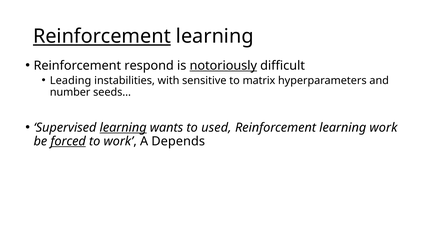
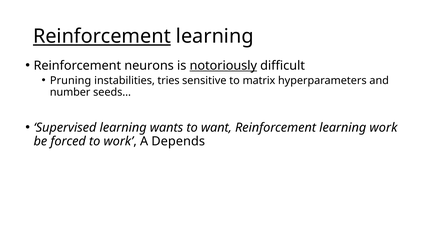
respond: respond -> neurons (149, 66)
Leading: Leading -> Pruning (71, 80)
with: with -> tries (169, 80)
learning underline: present -> none (123, 128)
used: used -> want (216, 128)
forced underline: present -> none (68, 141)
